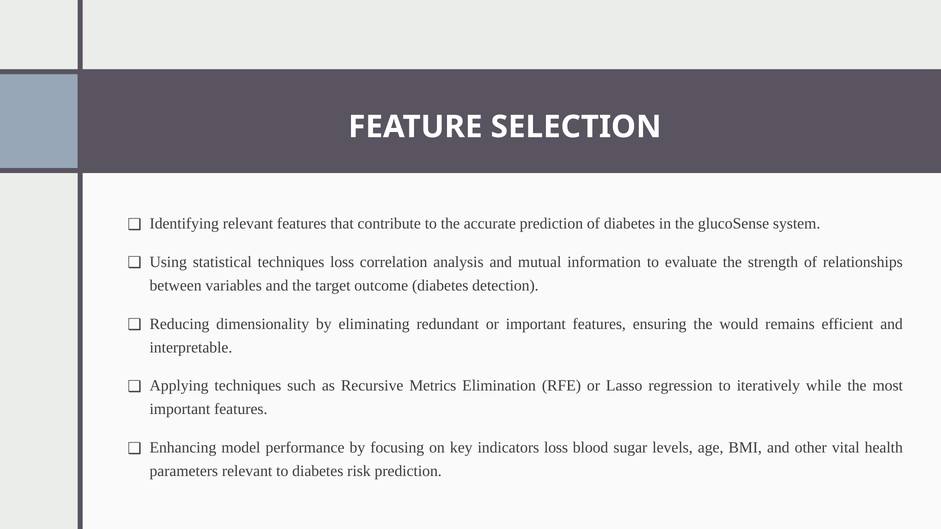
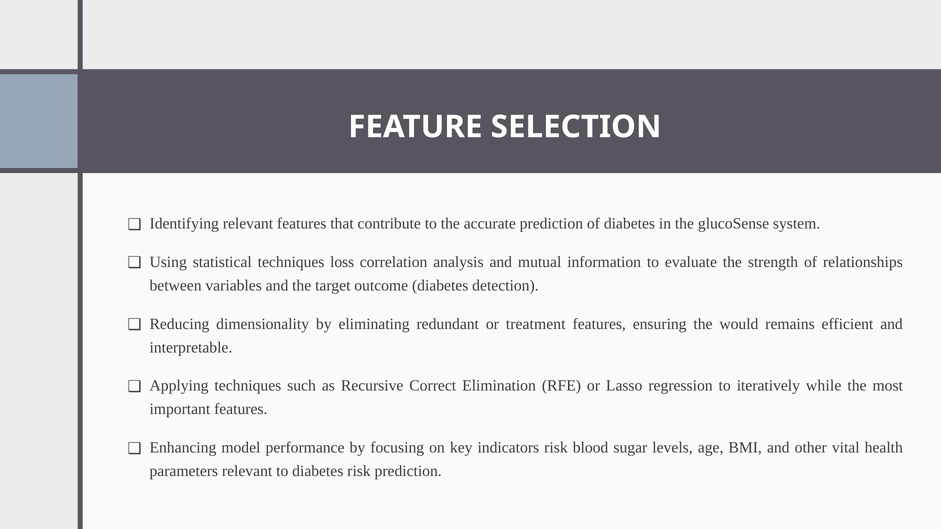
or important: important -> treatment (536, 324)
Metrics: Metrics -> Correct (433, 386)
indicators loss: loss -> risk (556, 448)
